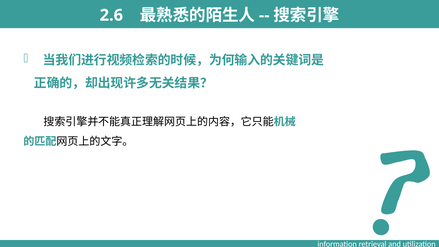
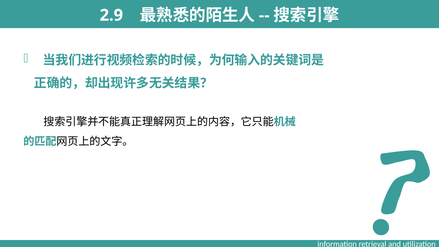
2.6: 2.6 -> 2.9 (111, 15)
